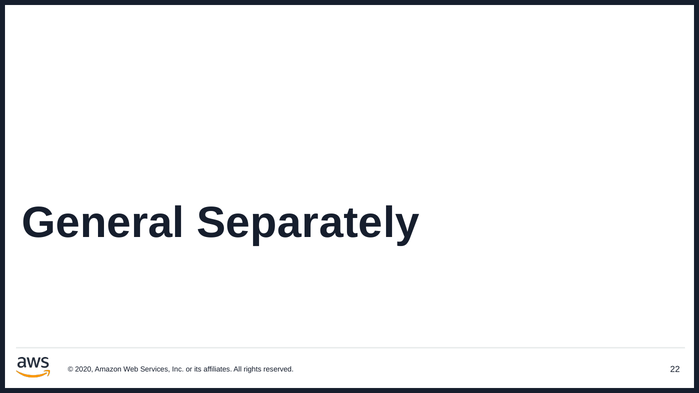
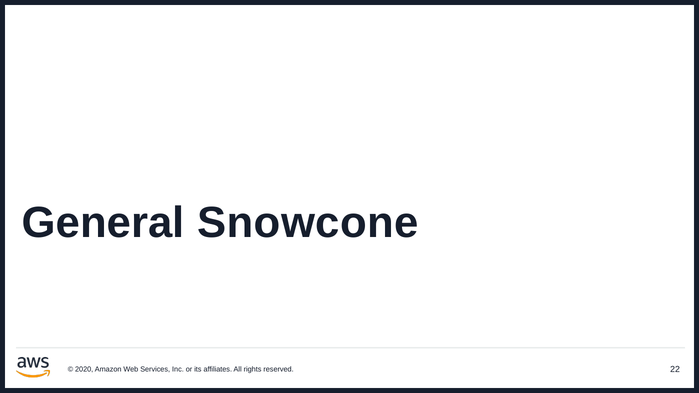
Separately: Separately -> Snowcone (308, 223)
